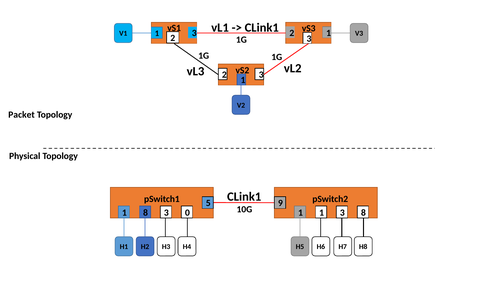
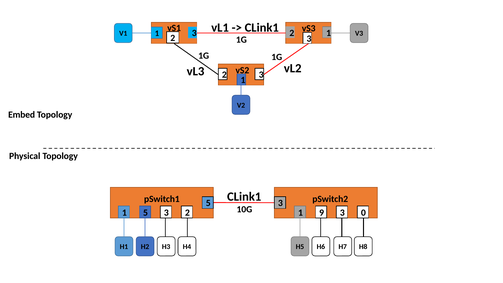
Packet: Packet -> Embed (22, 115)
9: 9 -> 3 (280, 203)
1 8: 8 -> 5 (146, 213)
0: 0 -> 2 (187, 213)
1 1: 1 -> 9 (322, 213)
3 8: 8 -> 0 (363, 213)
